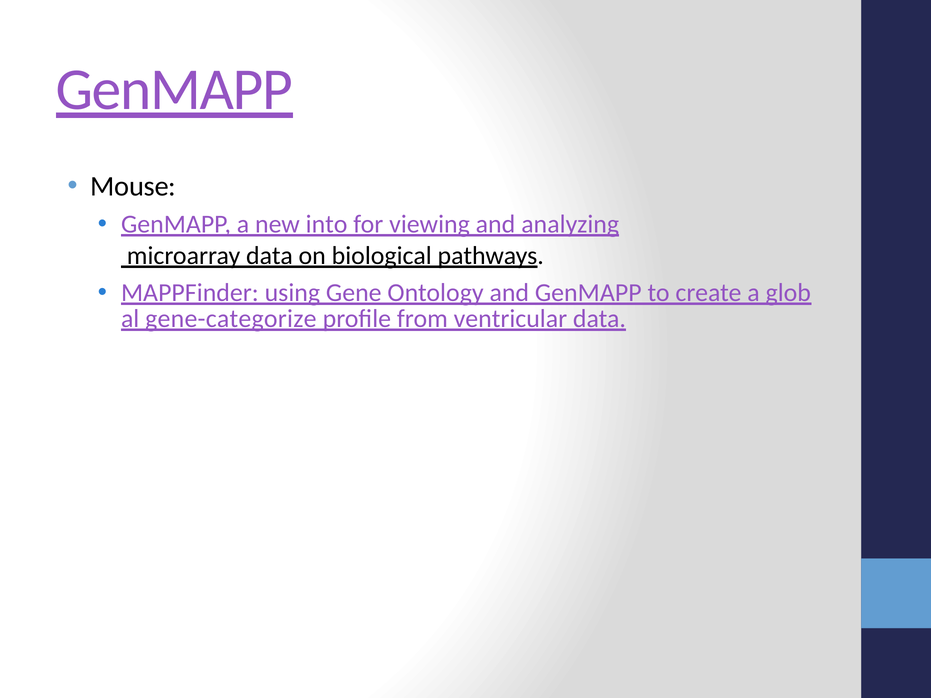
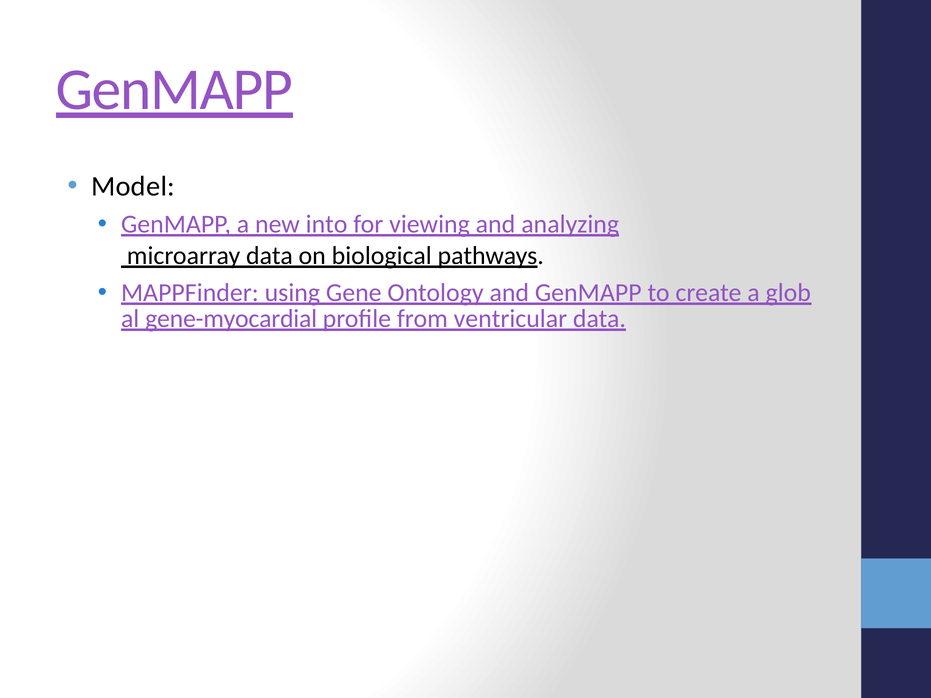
Mouse: Mouse -> Model (133, 187)
gene-categorize: gene-categorize -> gene-myocardial (231, 319)
